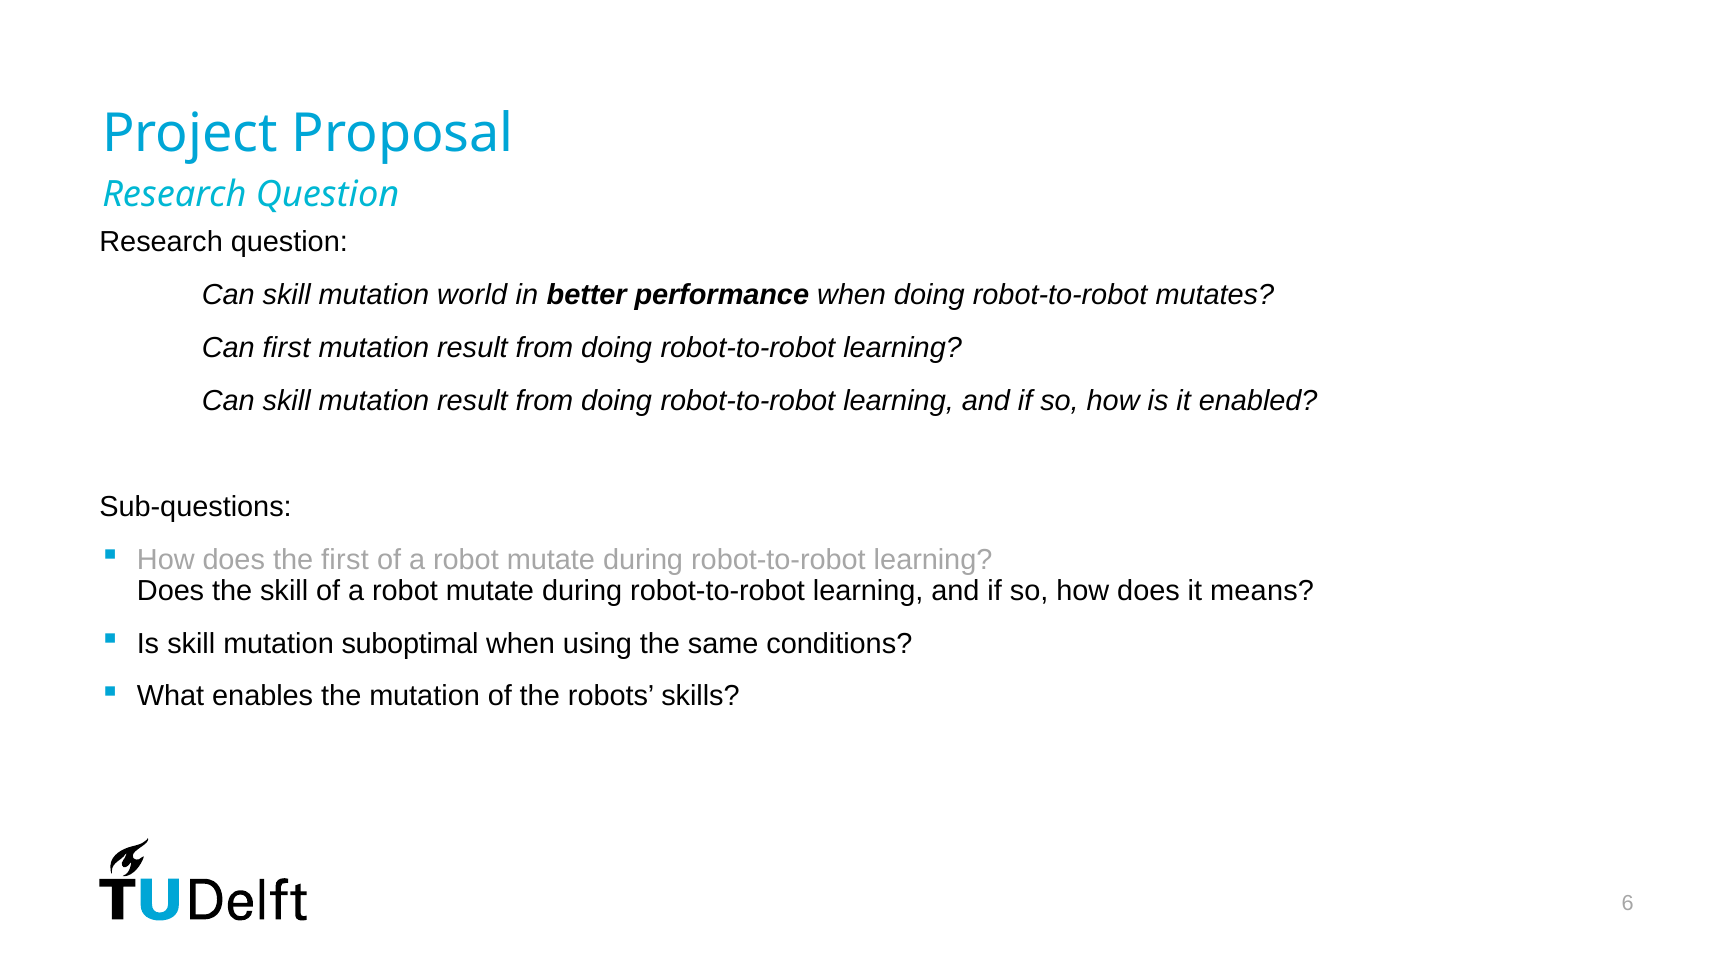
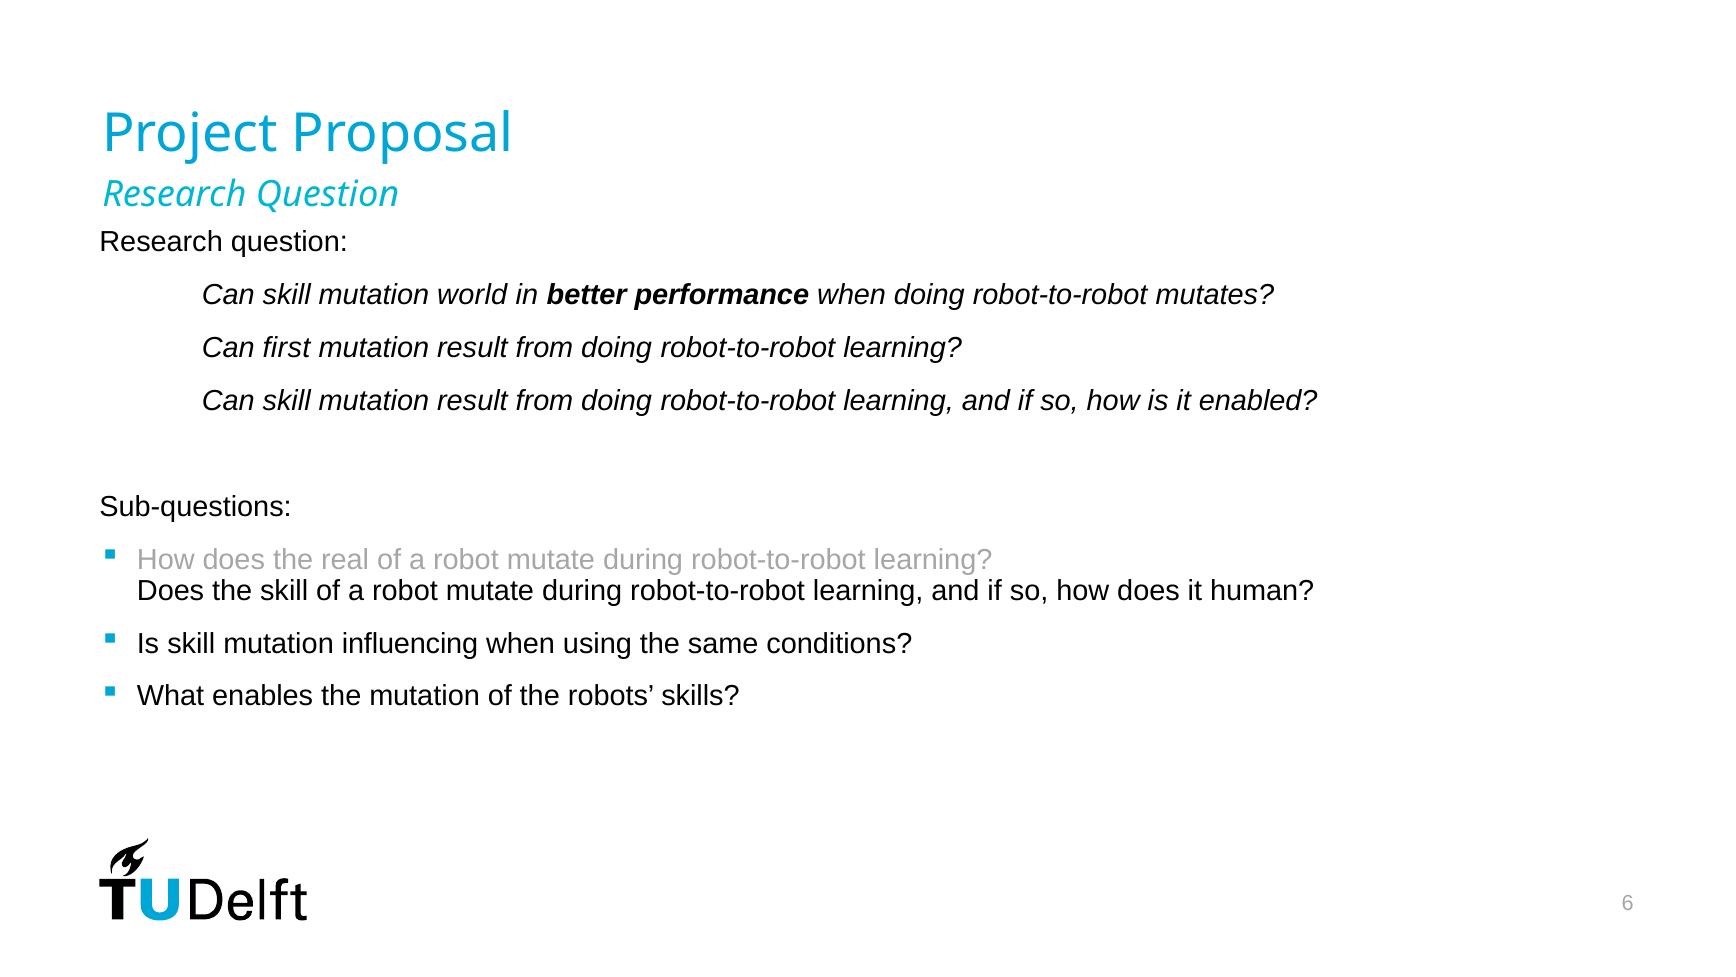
the first: first -> real (345, 559)
means: means -> human (1262, 590)
suboptimal: suboptimal -> influencing (410, 643)
